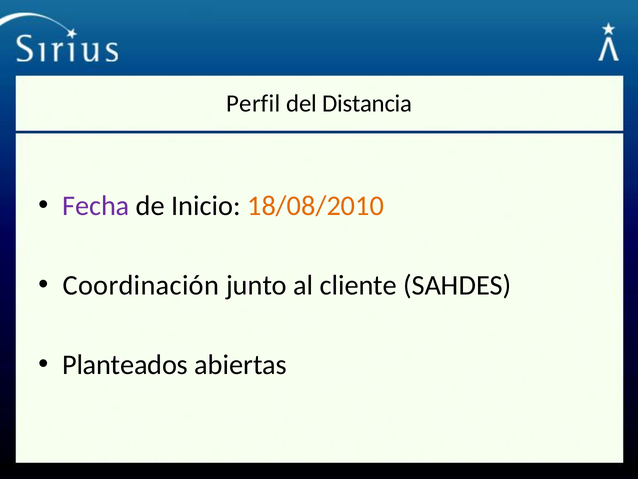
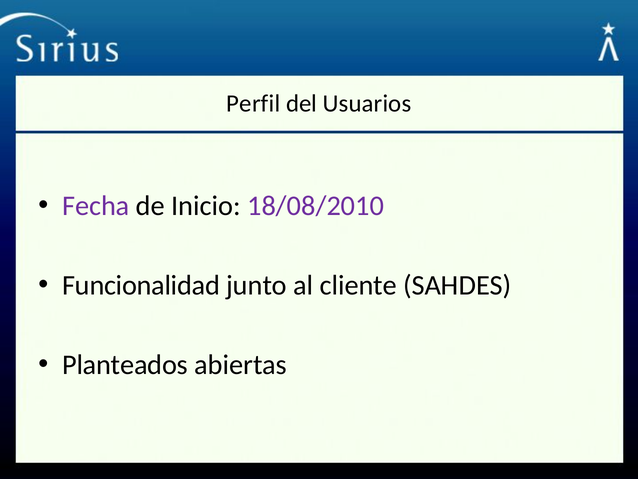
Distancia: Distancia -> Usuarios (367, 103)
18/08/2010 colour: orange -> purple (316, 206)
Coordinación: Coordinación -> Funcionalidad (141, 285)
